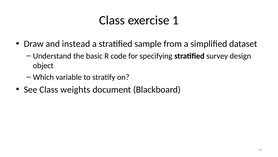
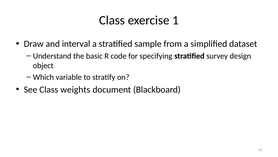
instead: instead -> interval (76, 44)
